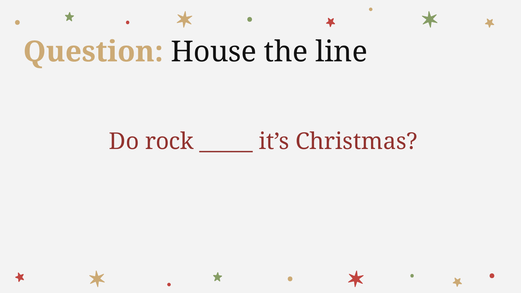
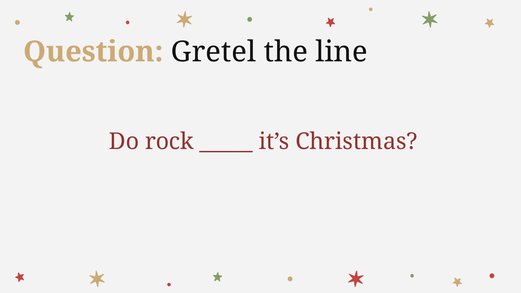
House: House -> Gretel (214, 52)
